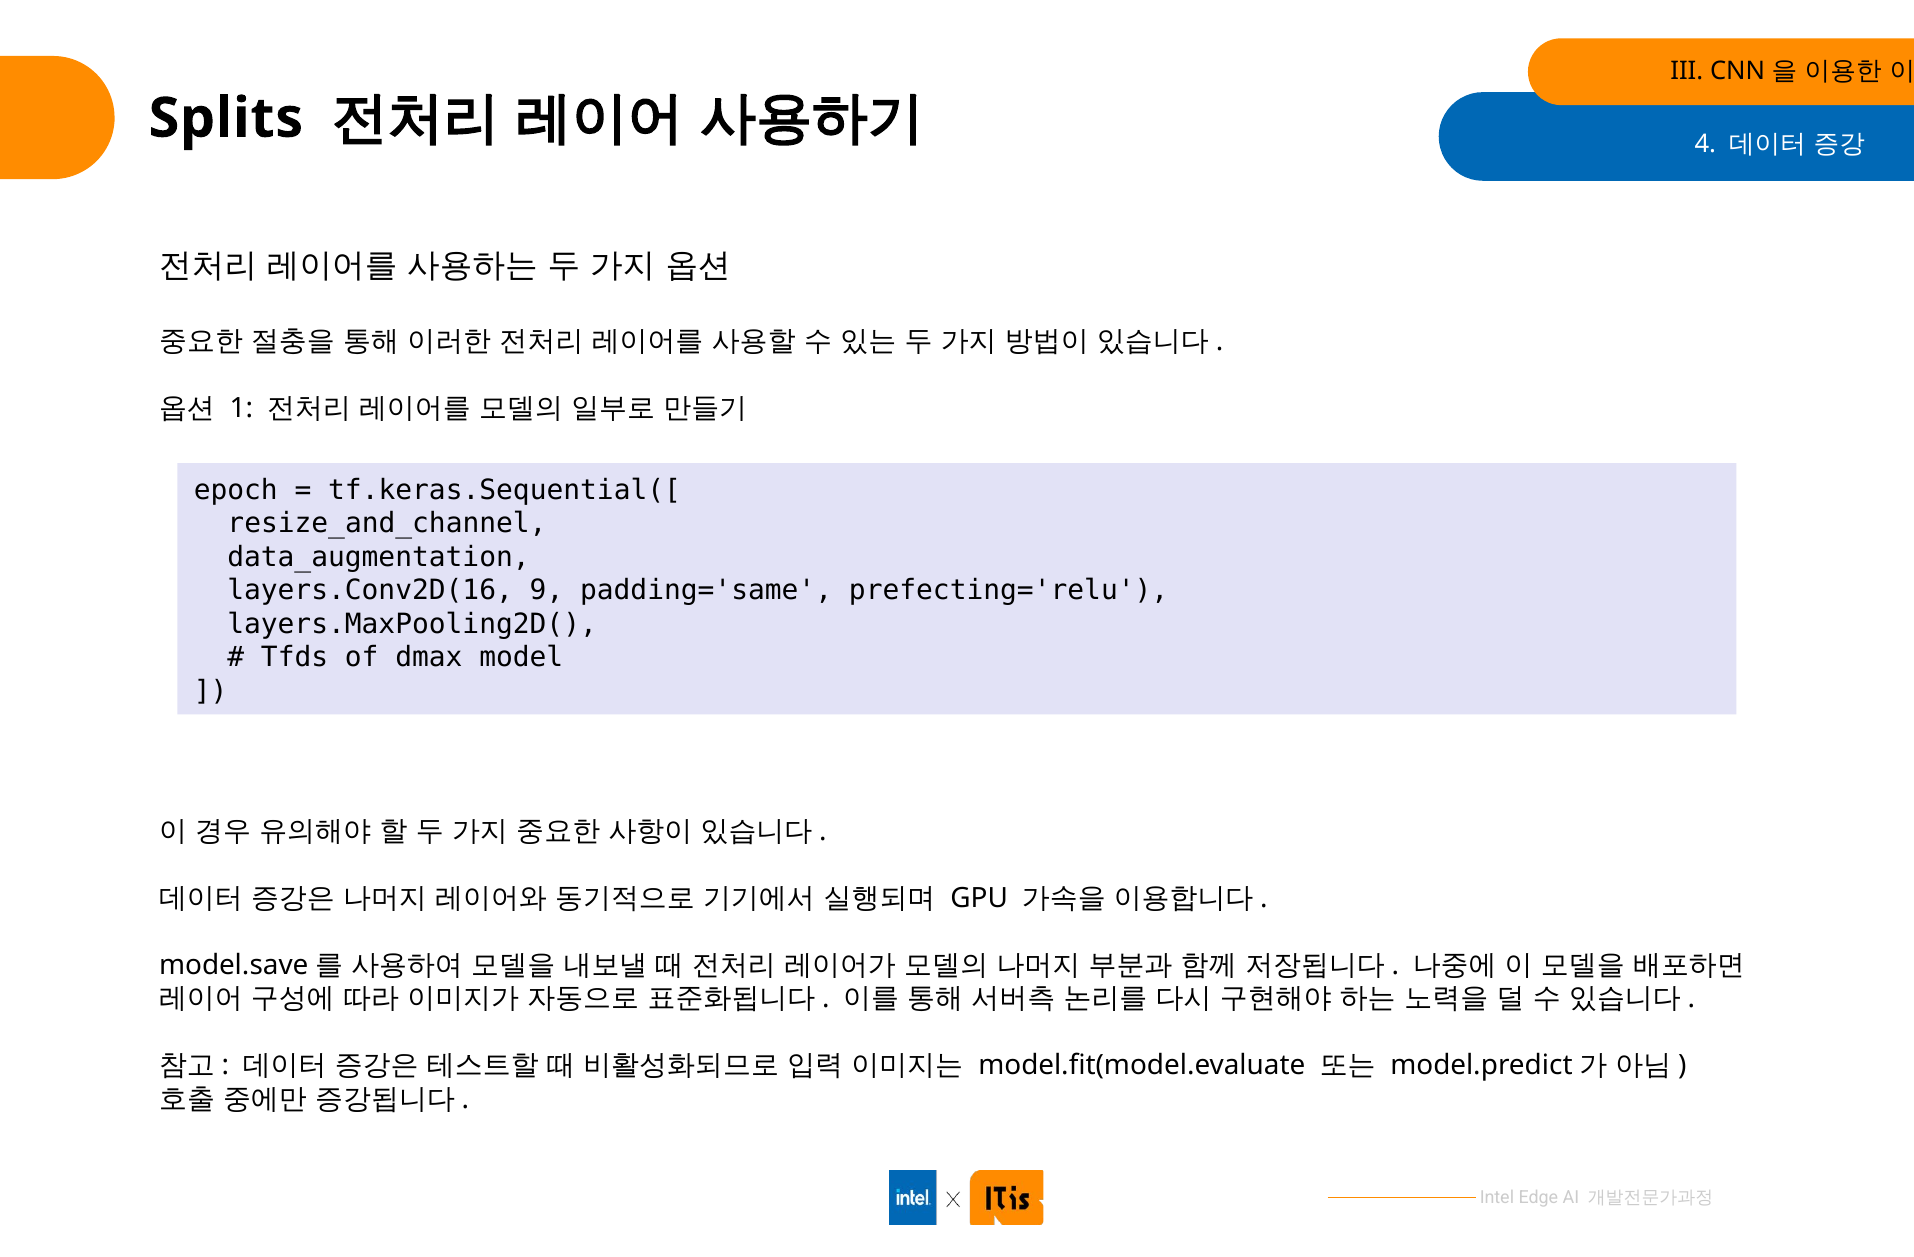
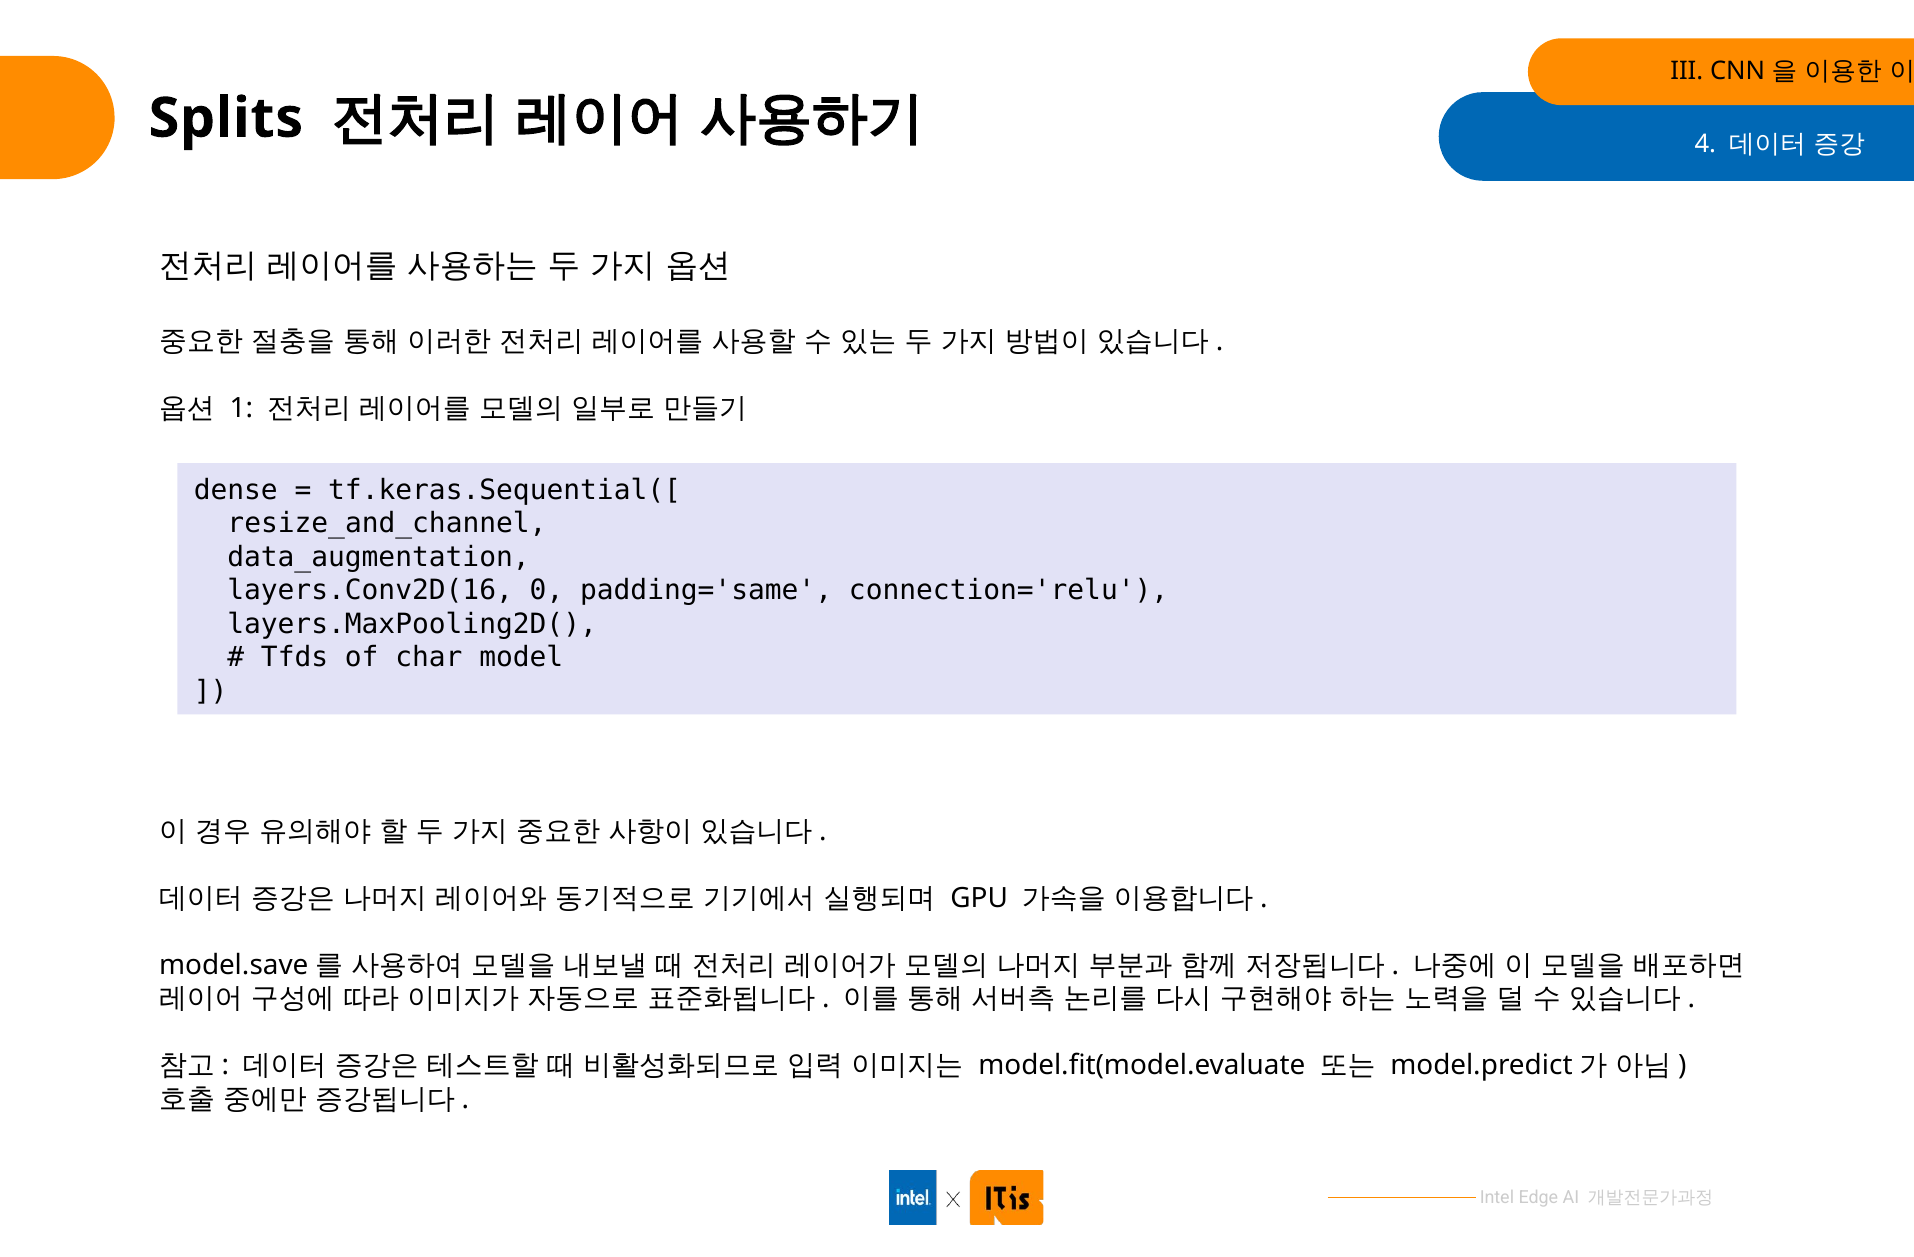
epoch: epoch -> dense (236, 490)
9: 9 -> 0 (547, 591)
prefecting='relu: prefecting='relu -> connection='relu (1009, 591)
dmax: dmax -> char (429, 658)
